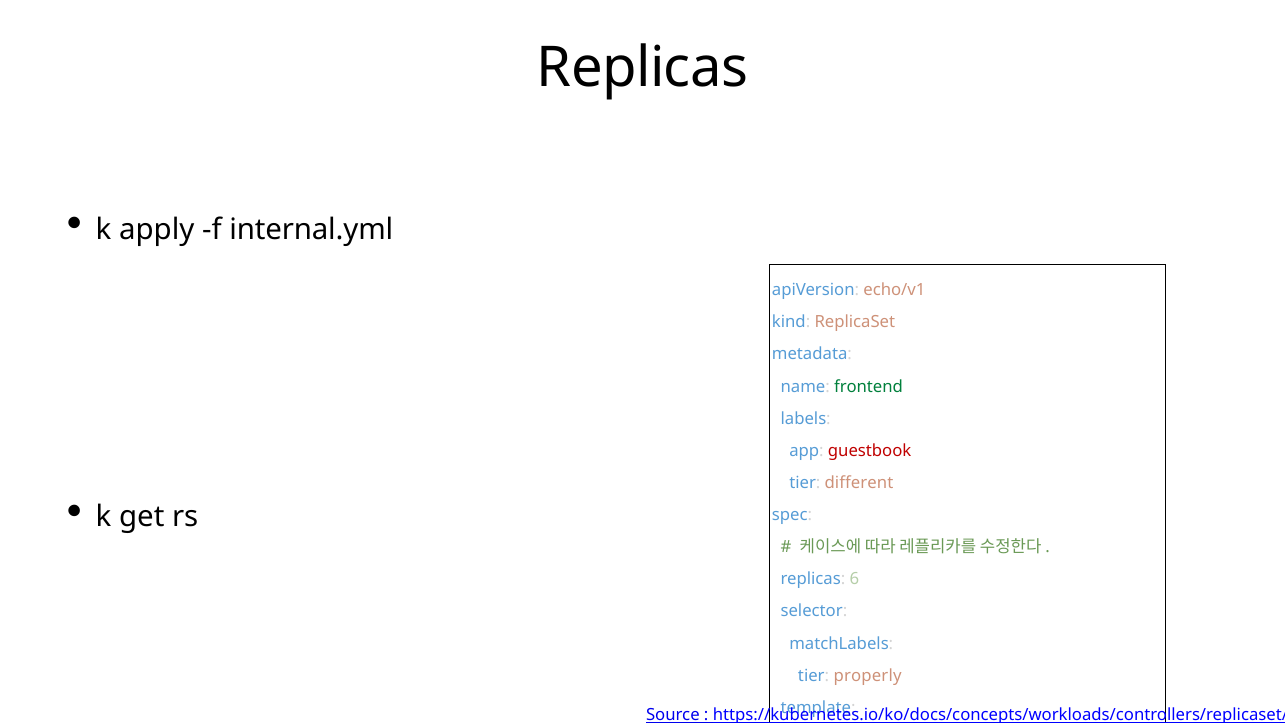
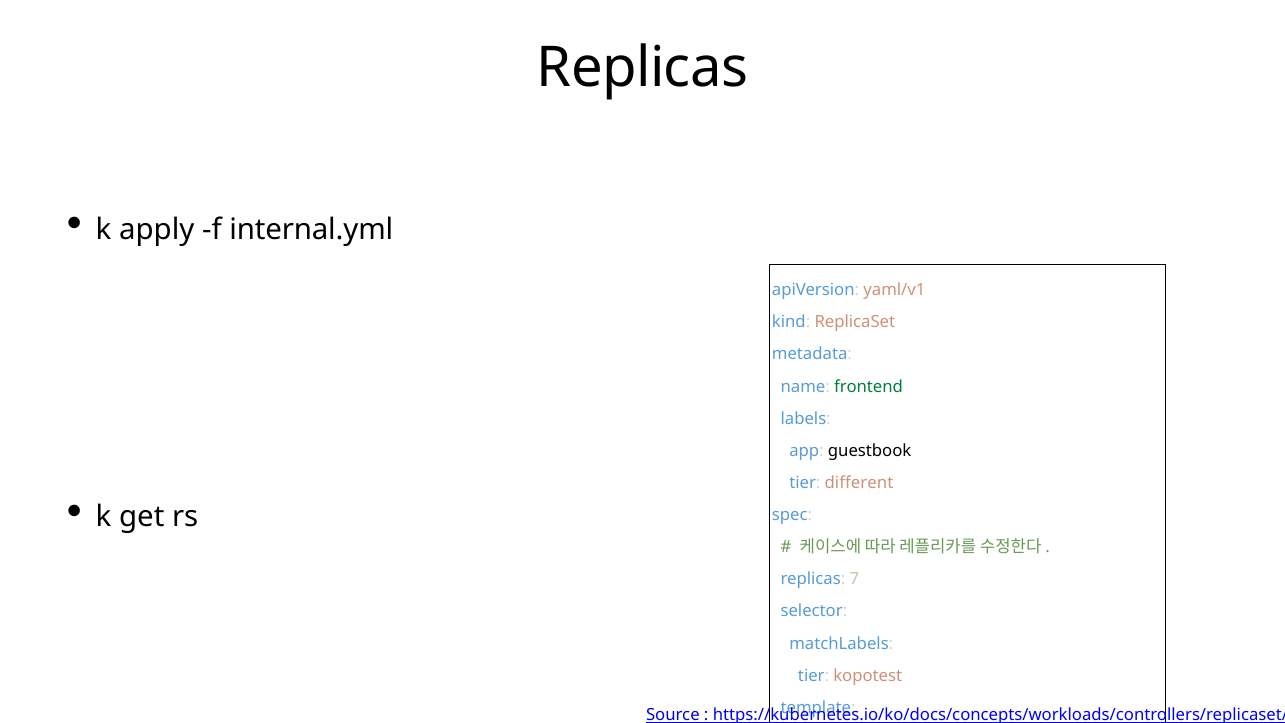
echo/v1: echo/v1 -> yaml/v1 (894, 290)
guestbook colour: red -> black (870, 451)
6: 6 -> 7 (854, 579)
properly: properly -> kopotest (868, 676)
